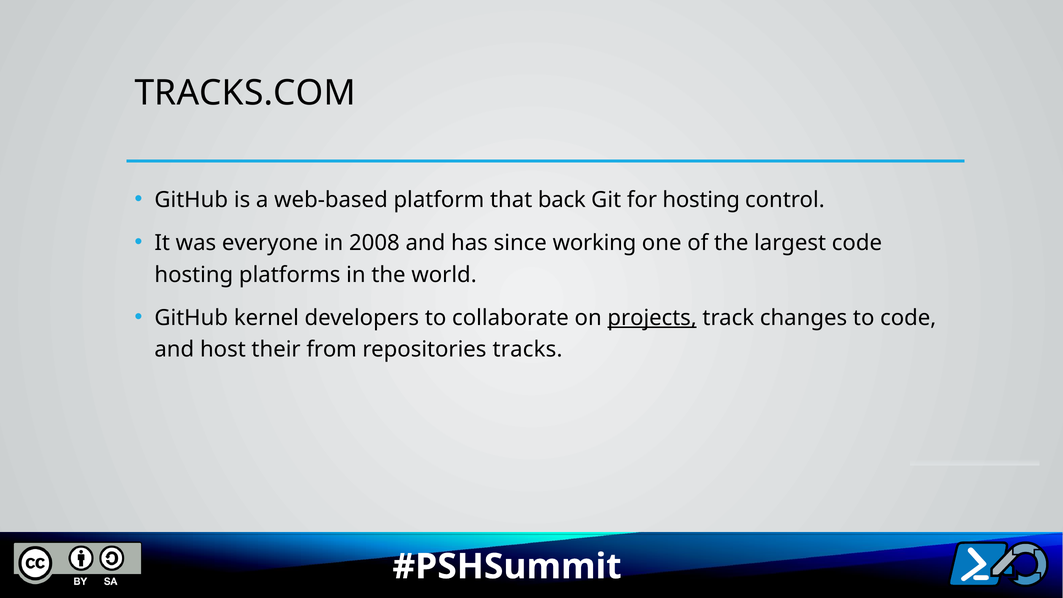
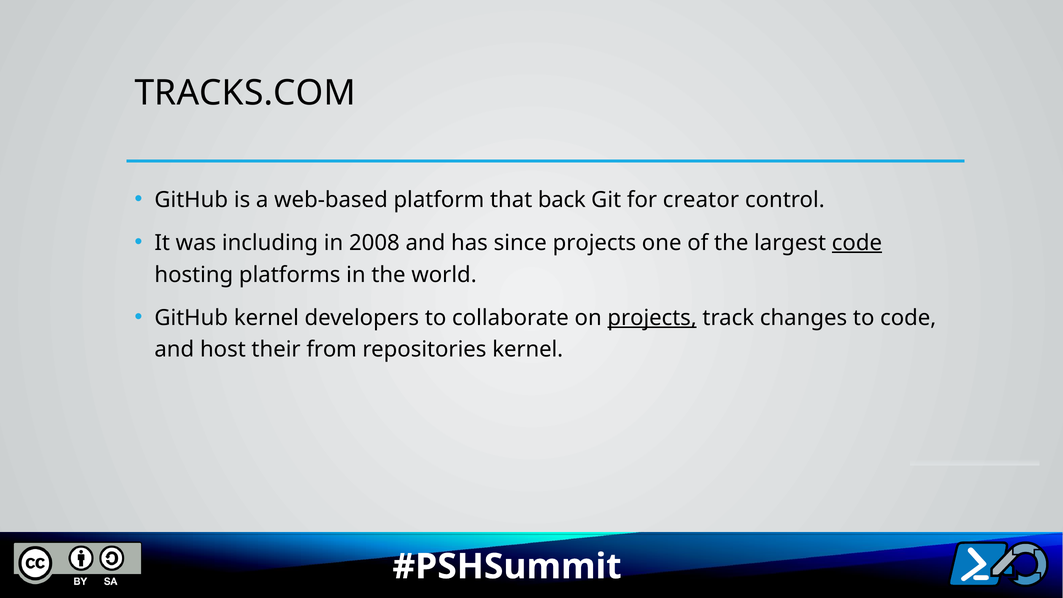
for hosting: hosting -> creator (701, 200)
everyone: everyone -> including (270, 243)
since working: working -> projects (594, 243)
code underline: none -> present (857, 243)
repositories tracks: tracks -> kernel (528, 350)
